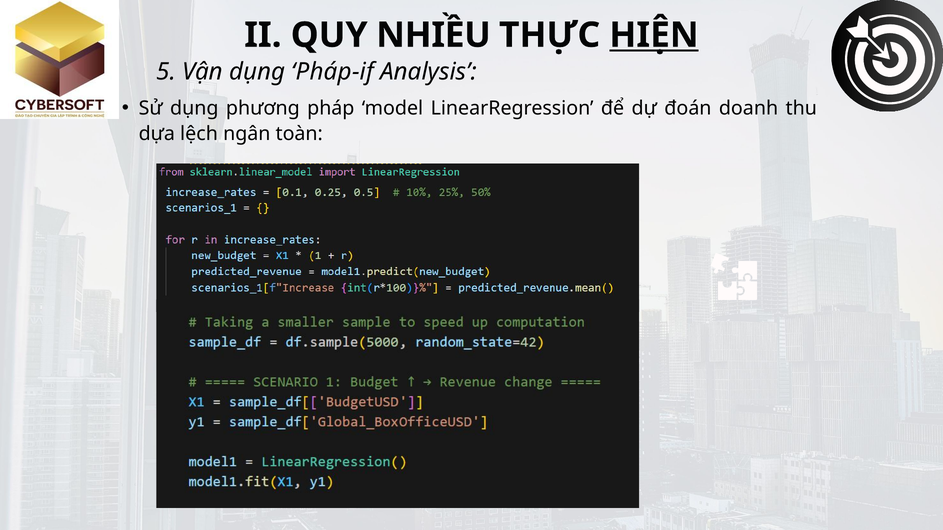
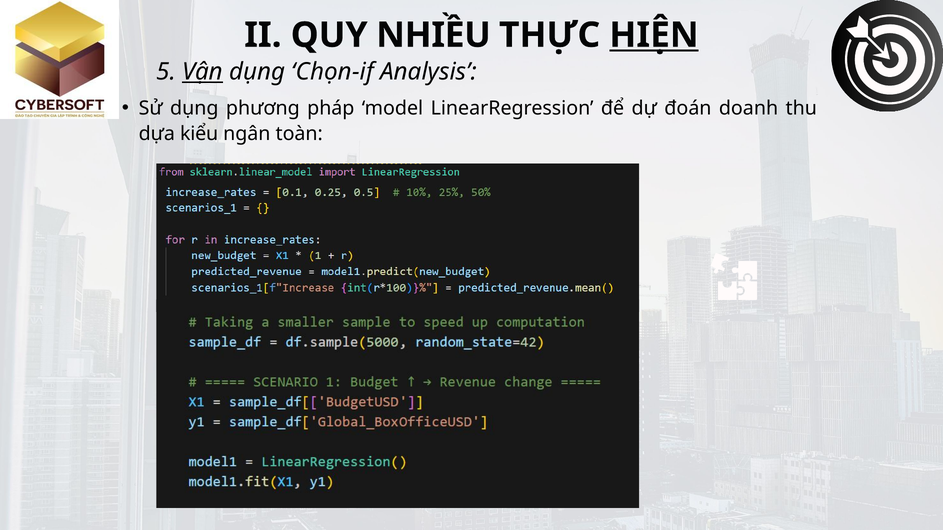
Vận underline: none -> present (203, 72)
Pháp-if: Pháp-if -> Chọn-if (333, 72)
lệch: lệch -> kiểu (199, 134)
